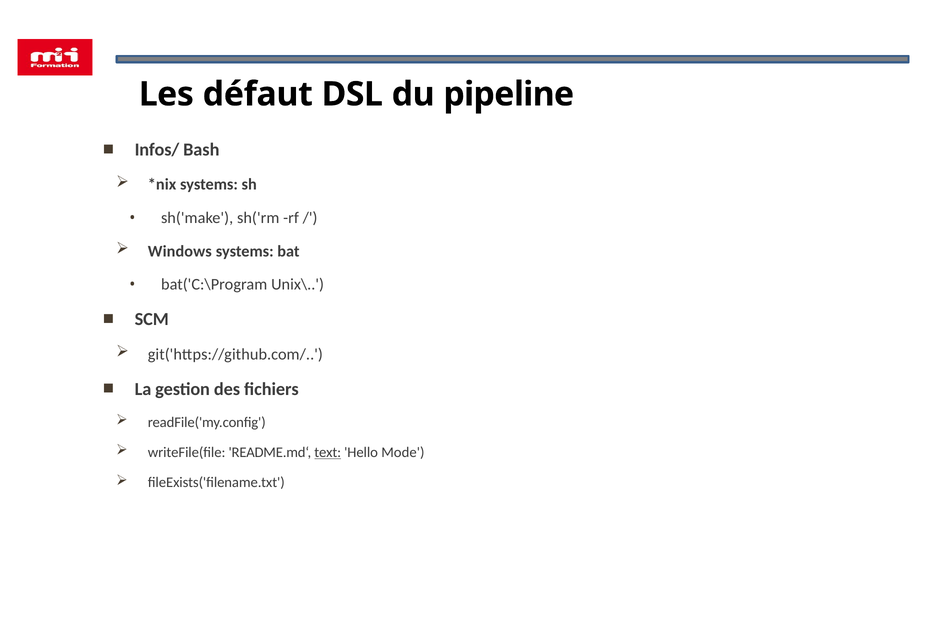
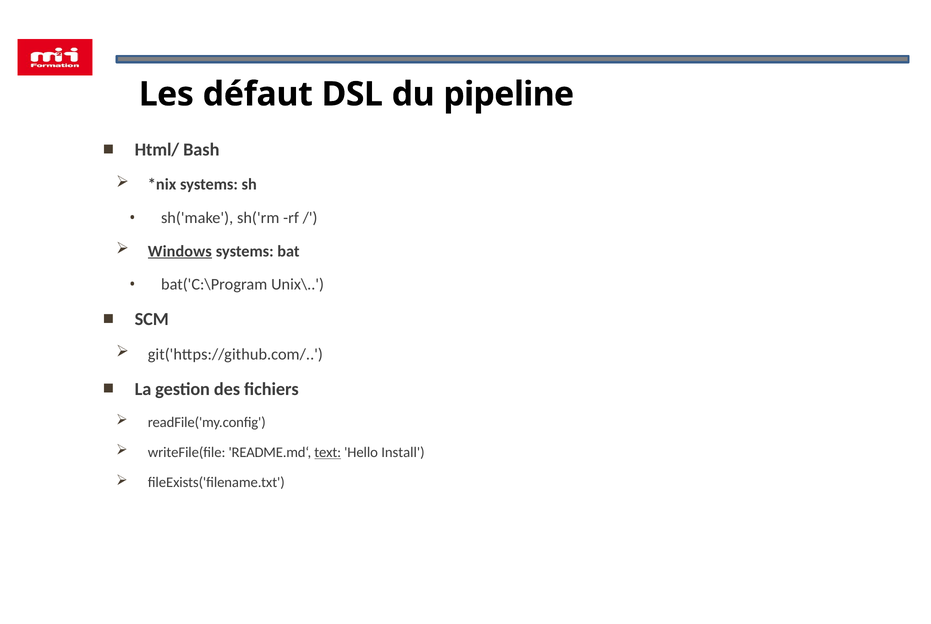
Infos/: Infos/ -> Html/ (157, 150)
Windows underline: none -> present (180, 251)
Mode: Mode -> Install (403, 452)
